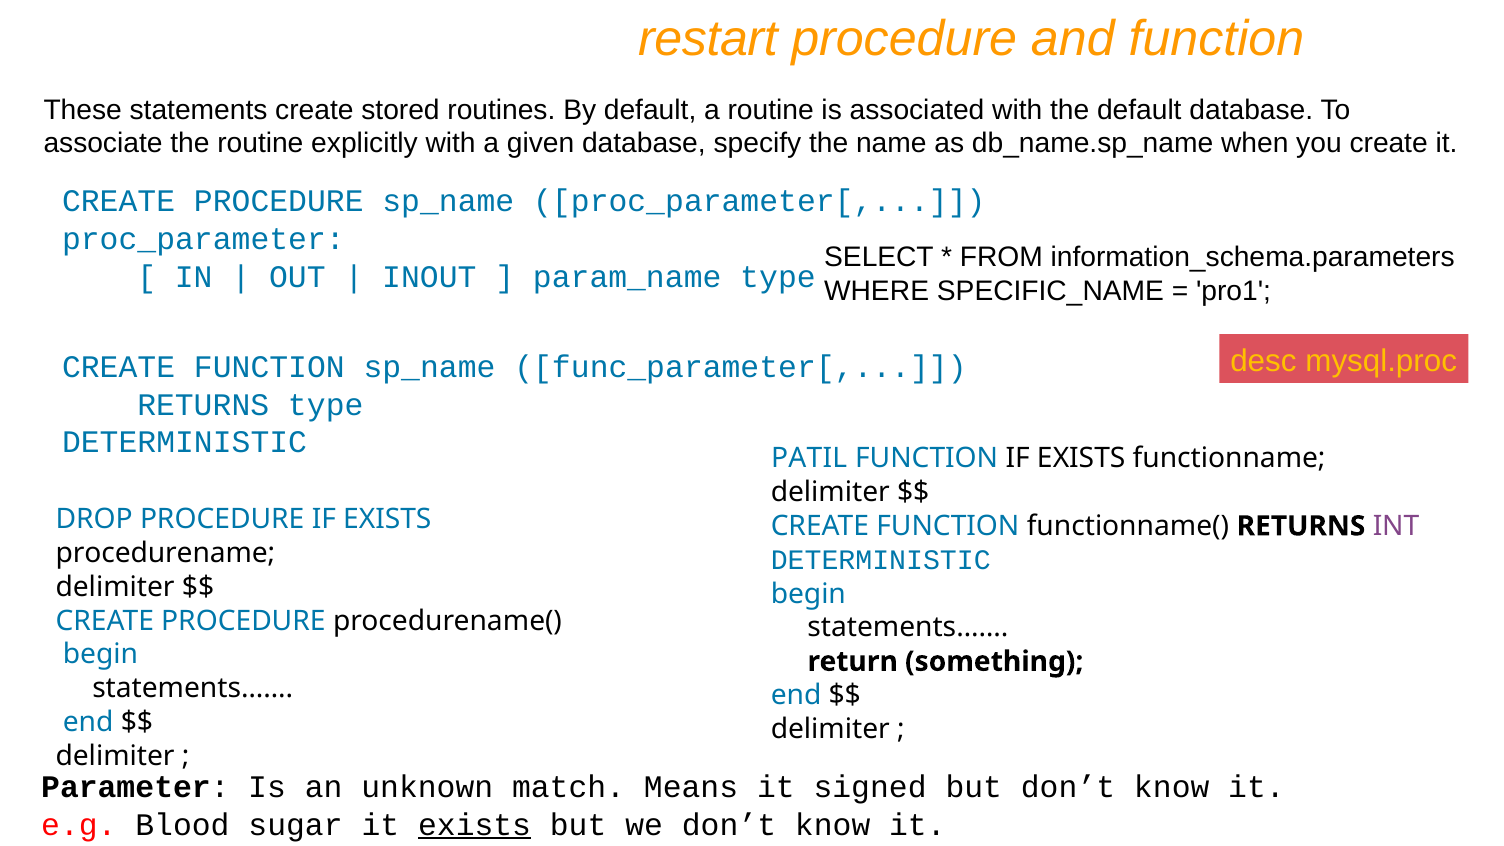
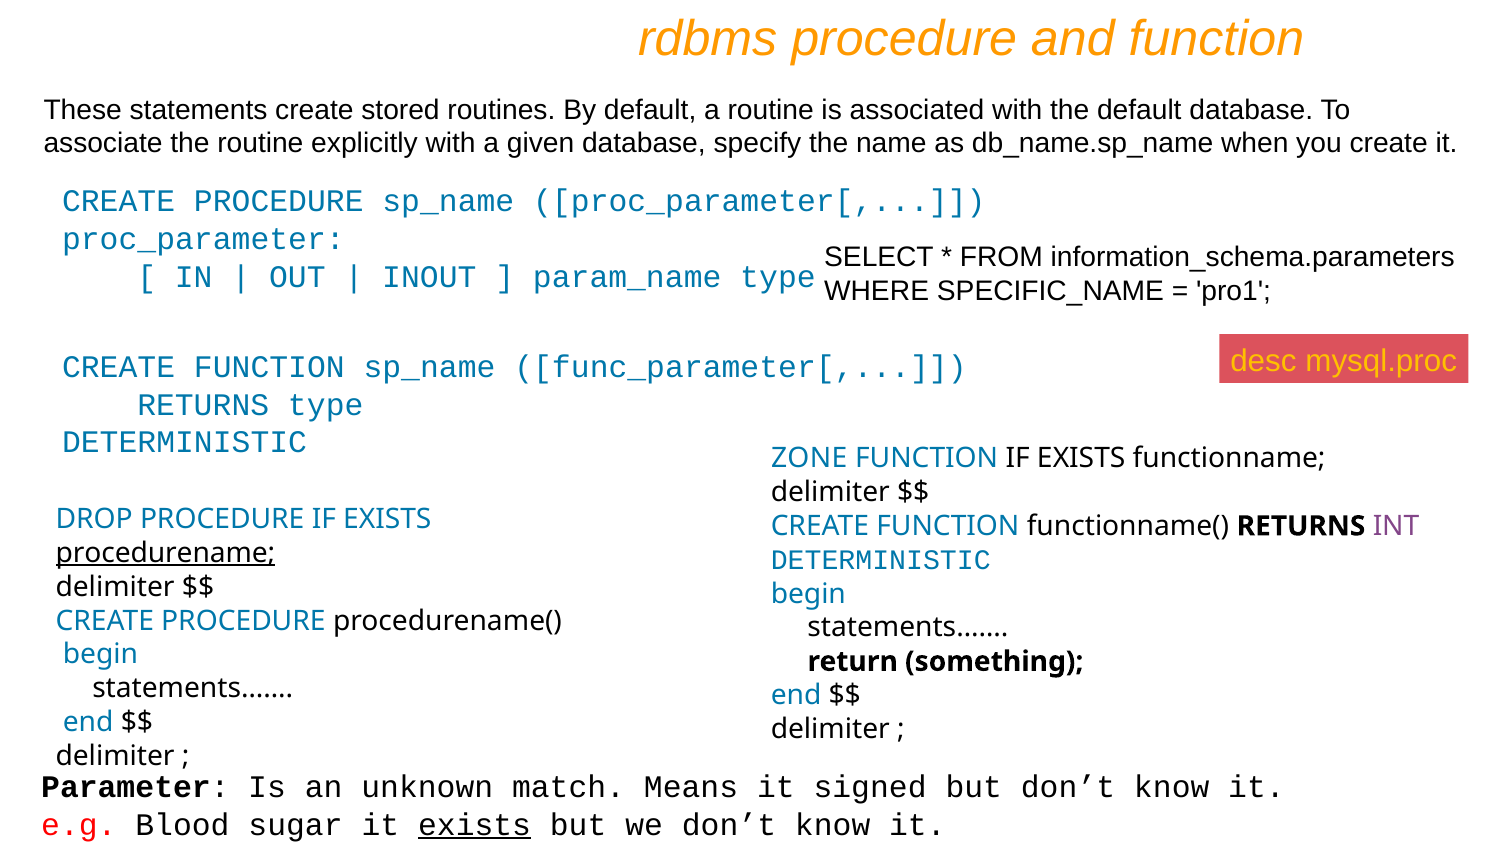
restart: restart -> rdbms (708, 39)
PATIL: PATIL -> ZONE (809, 458)
procedurename underline: none -> present (165, 553)
